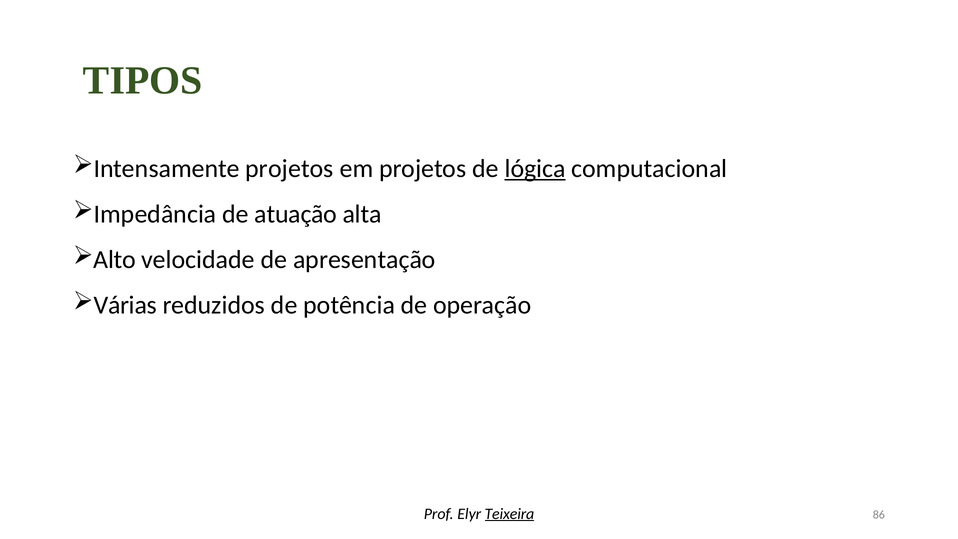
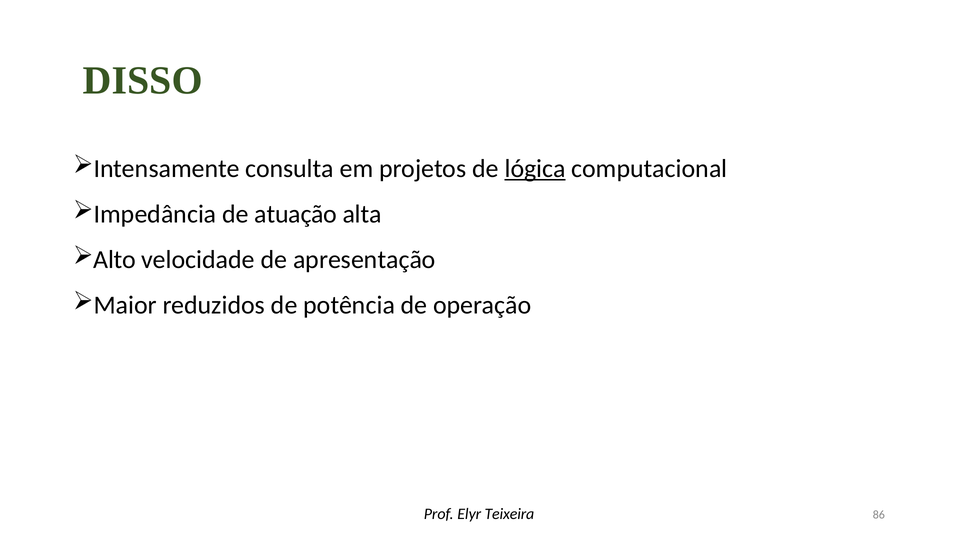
TIPOS: TIPOS -> DISSO (143, 80)
Intensamente projetos: projetos -> consulta (290, 169)
Várias: Várias -> Maior (125, 305)
Teixeira underline: present -> none (509, 514)
